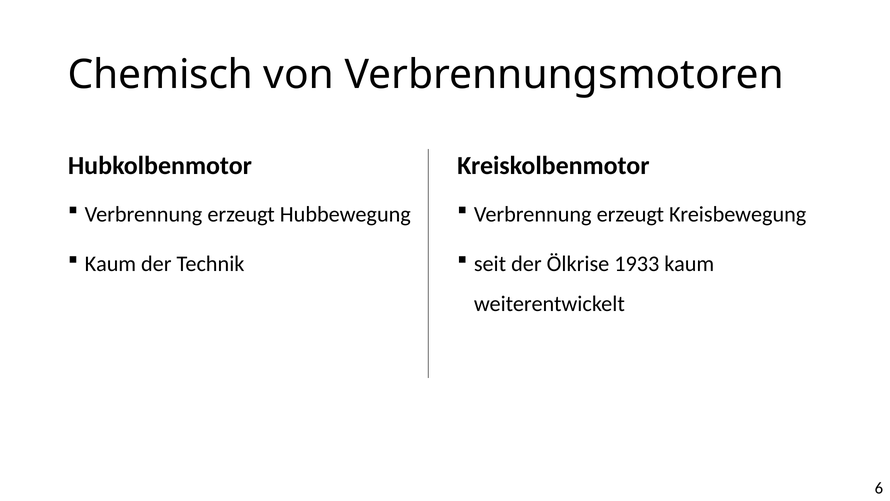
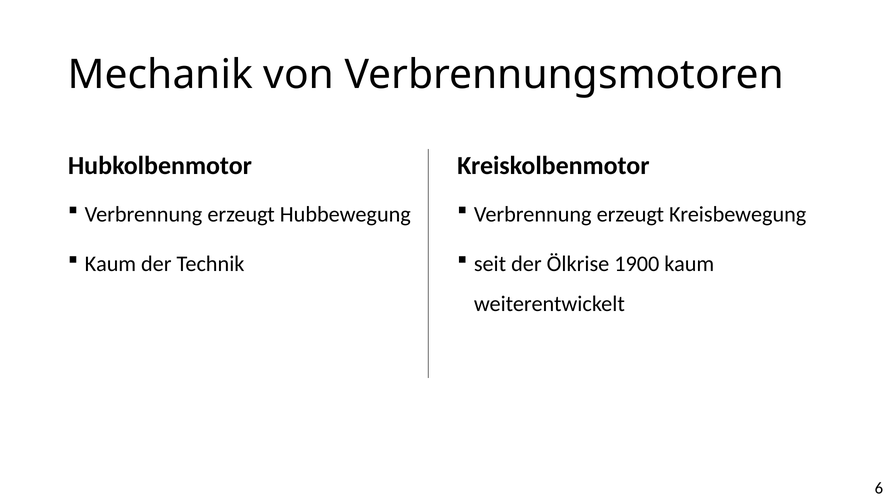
Chemisch: Chemisch -> Mechanik (160, 75)
1933: 1933 -> 1900 (637, 264)
